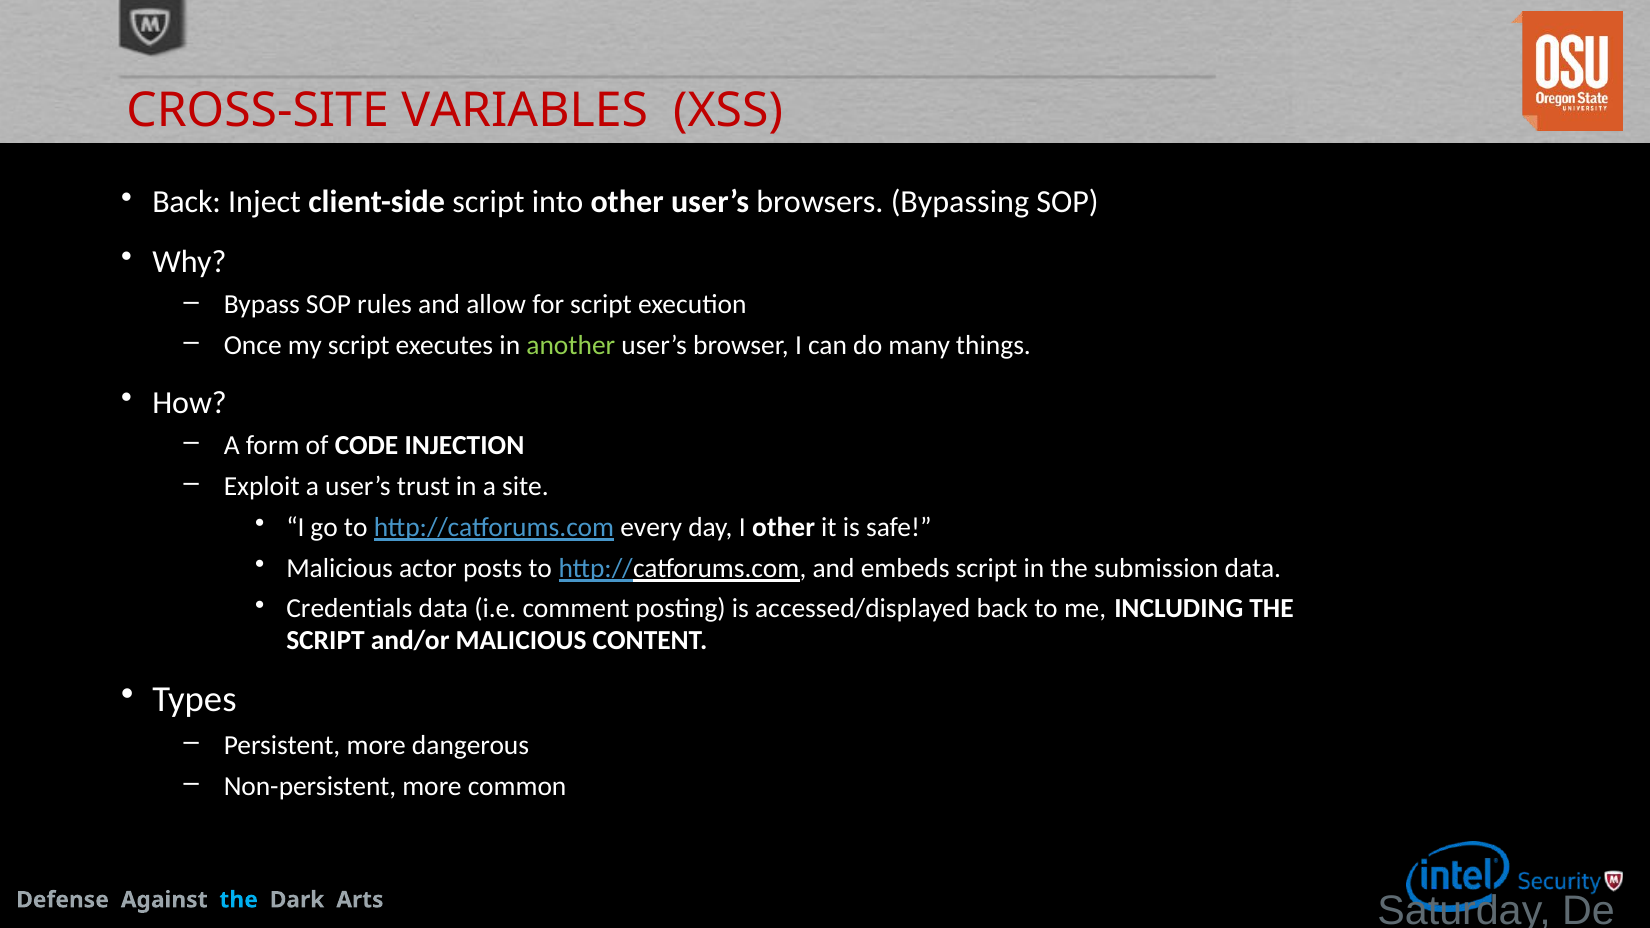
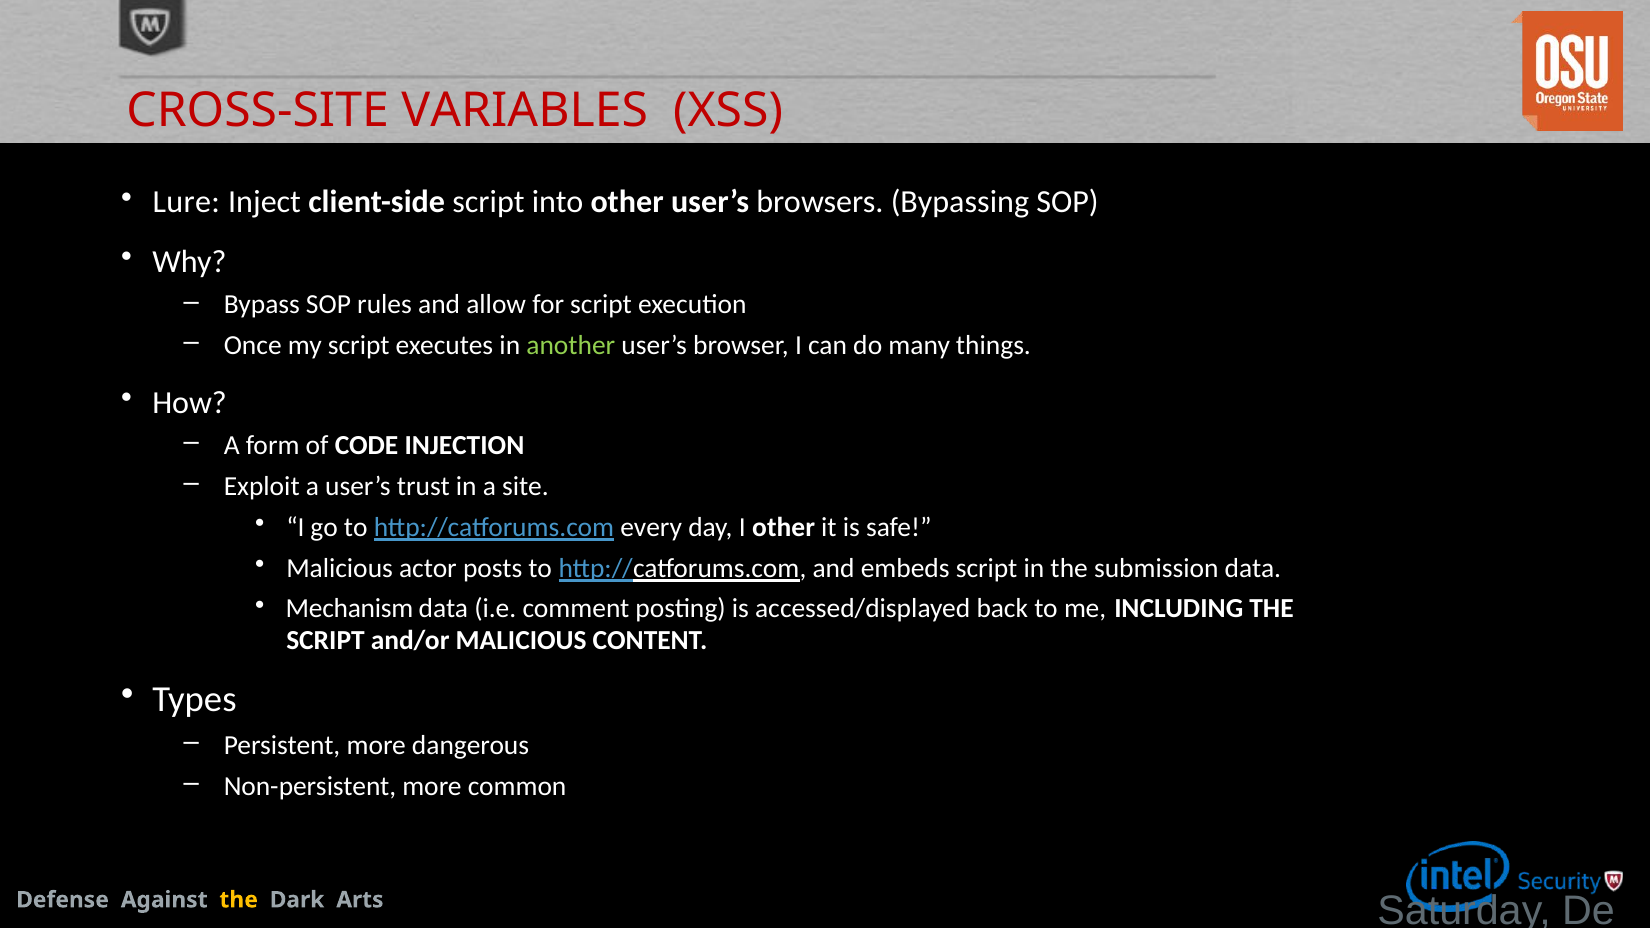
Back: Back -> Lure (186, 202)
Credentials: Credentials -> Mechanism (349, 609)
the colour: light blue -> yellow (239, 900)
